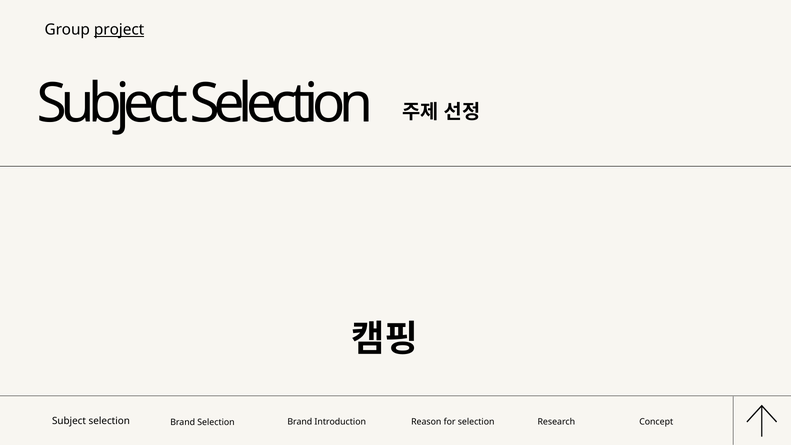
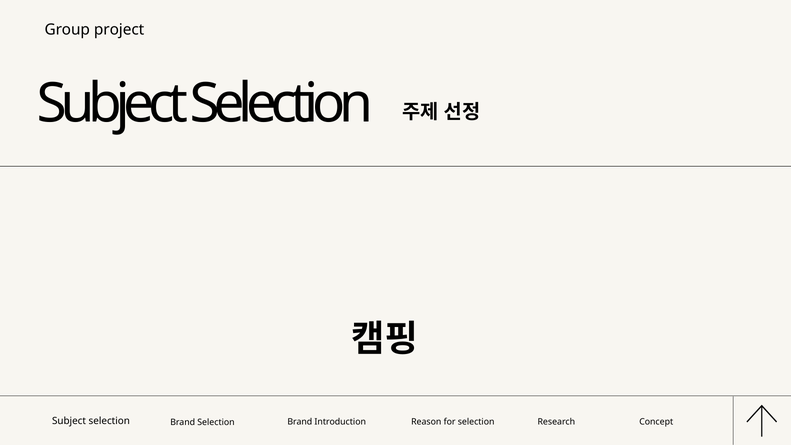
project underline: present -> none (119, 30)
